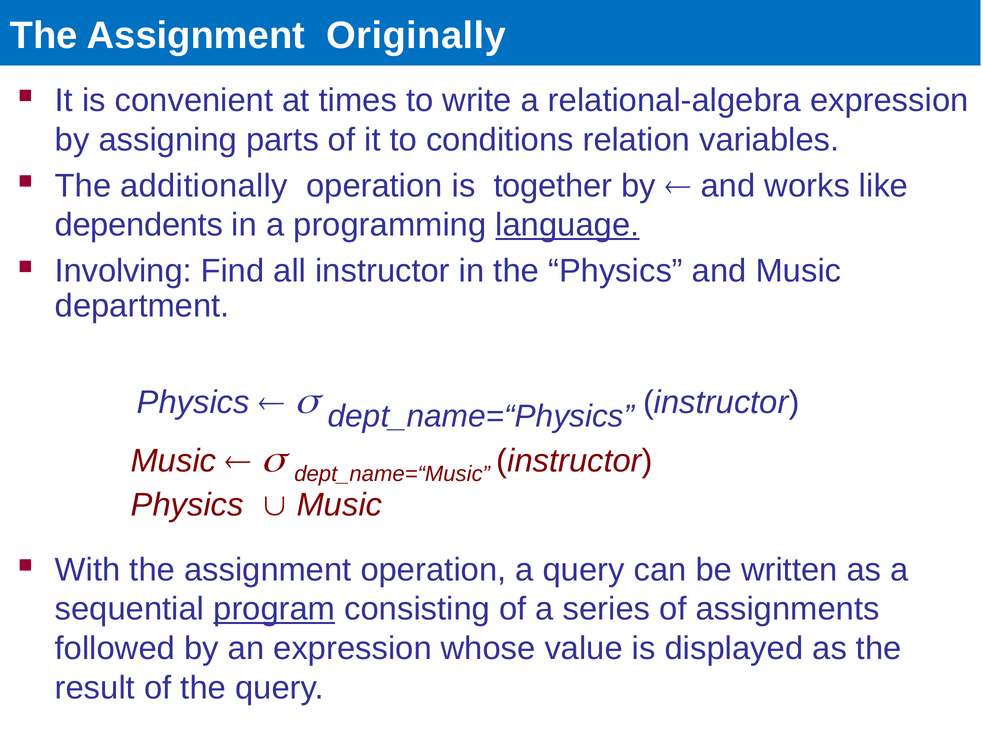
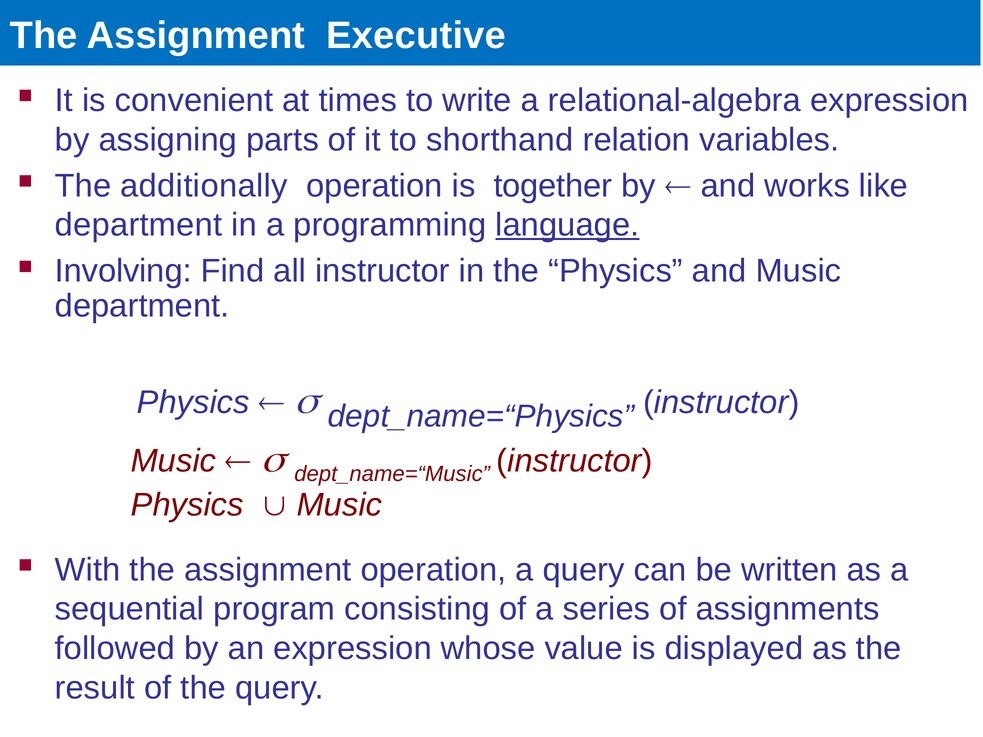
Originally: Originally -> Executive (416, 35)
conditions: conditions -> shorthand (500, 140)
dependents: dependents -> department (139, 225)
program underline: present -> none (274, 609)
